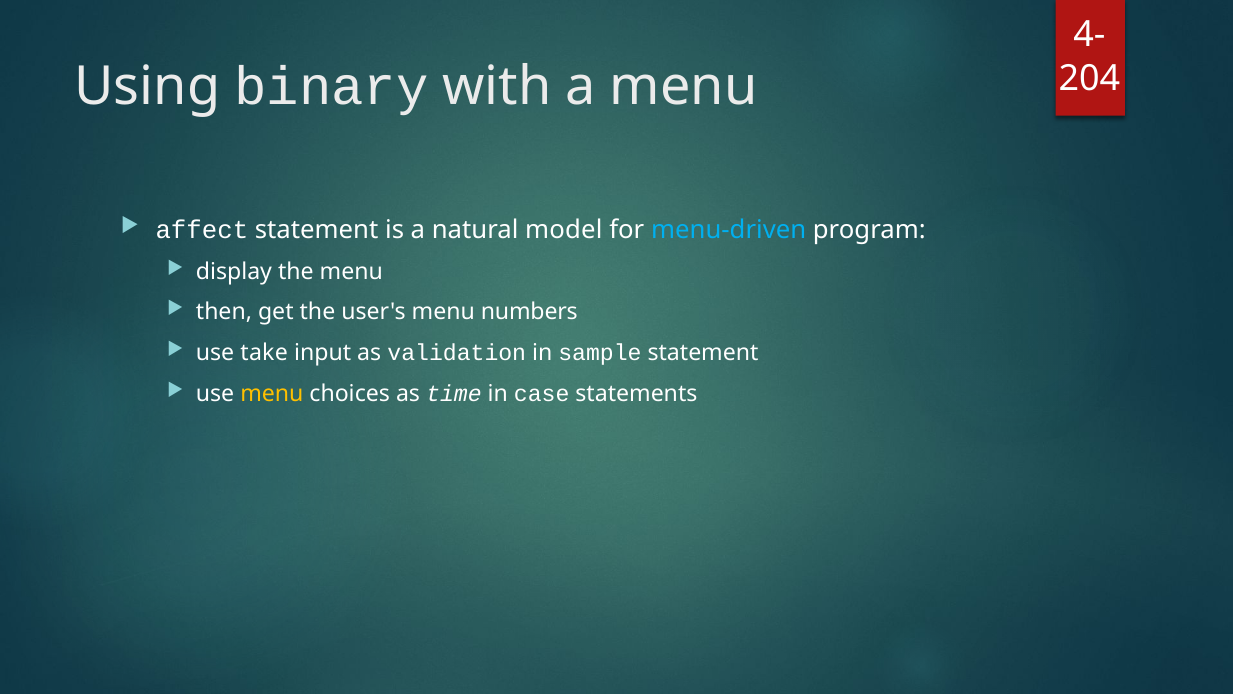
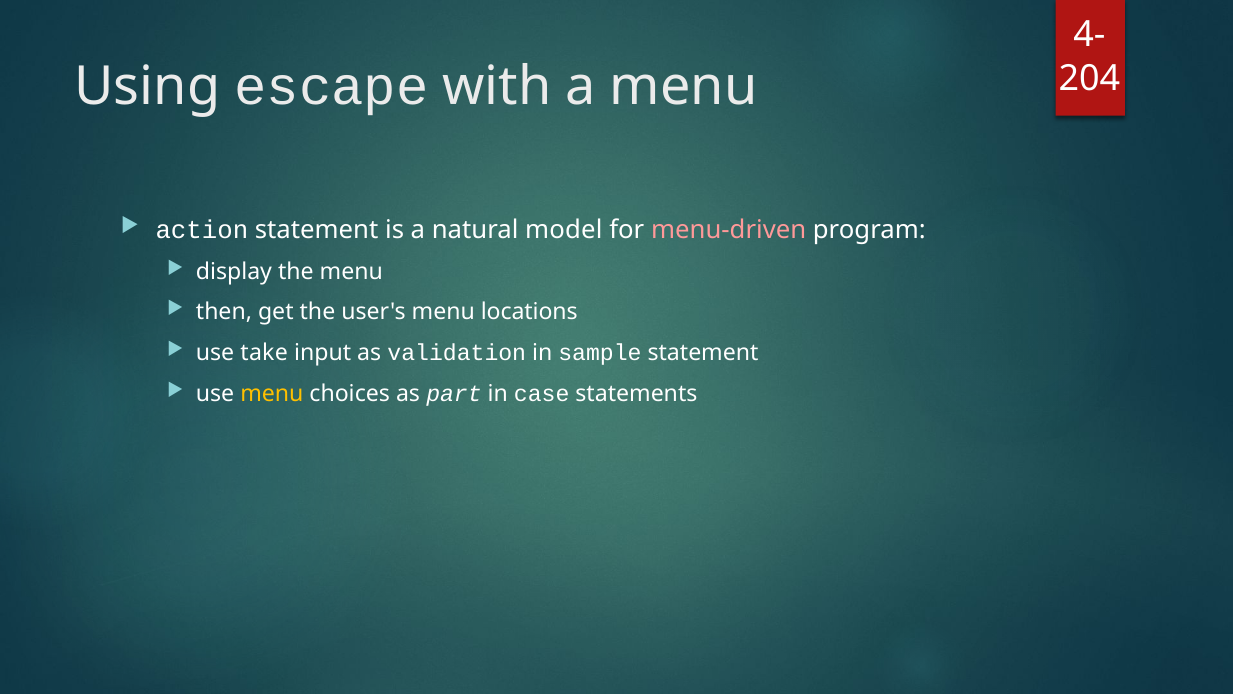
binary: binary -> escape (331, 87)
affect: affect -> action (202, 229)
menu-driven colour: light blue -> pink (729, 229)
numbers: numbers -> locations (529, 312)
time: time -> part (454, 393)
